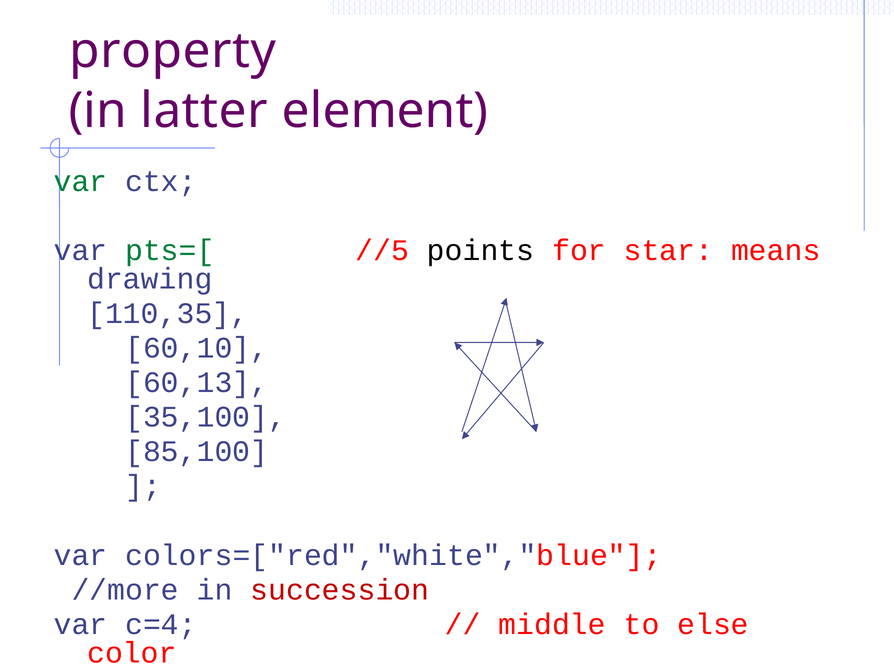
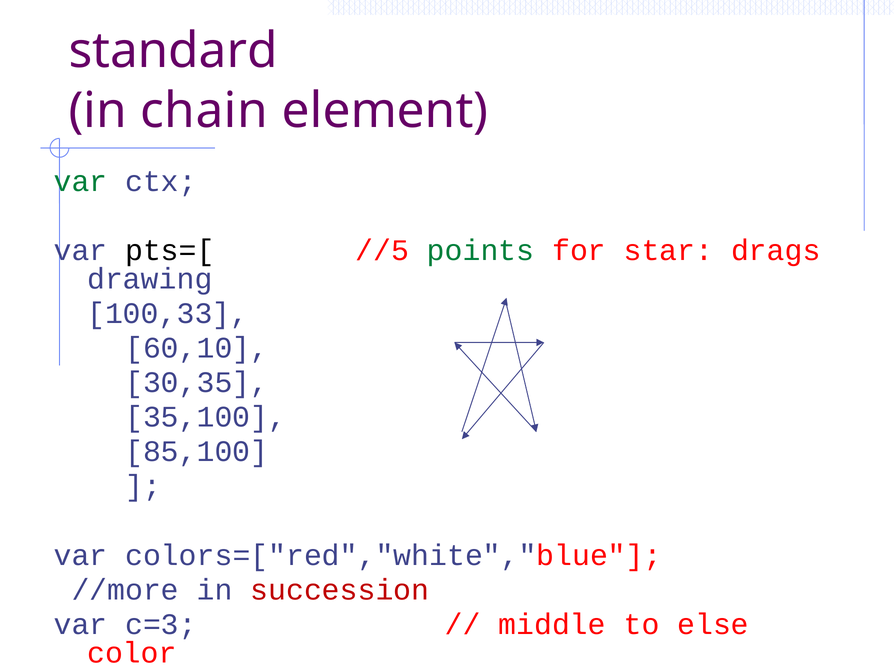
property: property -> standard (173, 51)
latter: latter -> chain (204, 111)
pts=[ colour: green -> black (170, 251)
points colour: black -> green (481, 251)
means: means -> drags (776, 251)
110,35: 110,35 -> 100,33 (168, 314)
60,13: 60,13 -> 30,35 (197, 383)
c=4: c=4 -> c=3 (161, 625)
